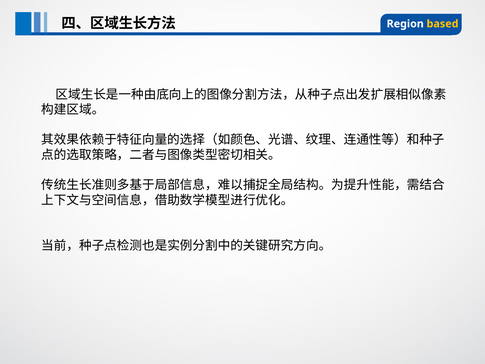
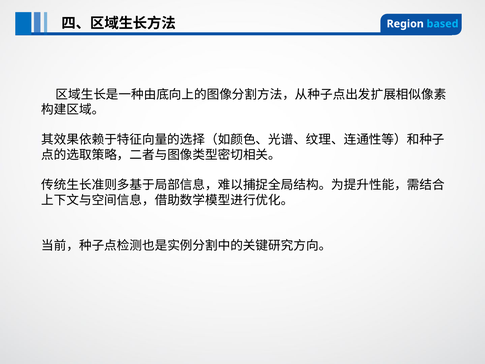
based colour: yellow -> light blue (443, 24)
